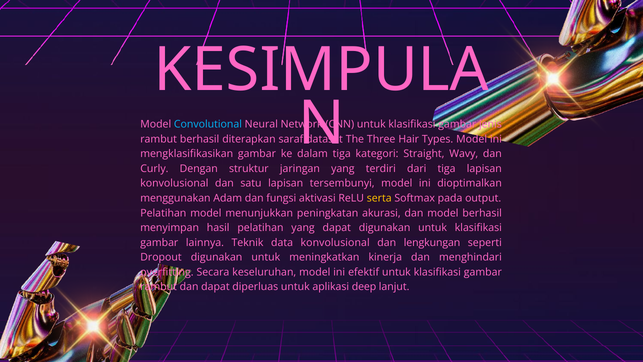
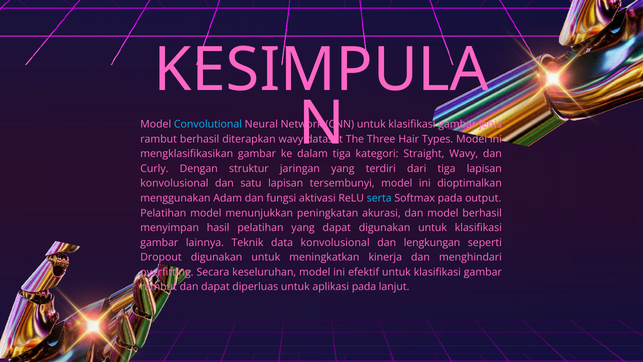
diterapkan saraf: saraf -> wavy (291, 139)
serta colour: yellow -> light blue (379, 198)
aplikasi deep: deep -> pada (364, 287)
